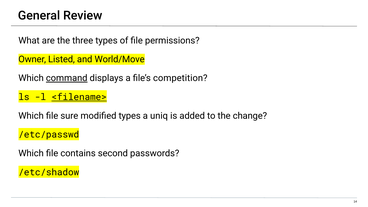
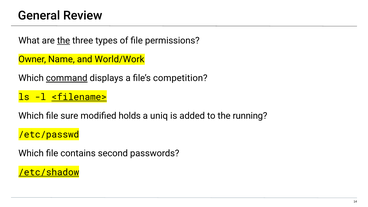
the underline: none -> present (64, 41)
Listed: Listed -> Name (61, 59)
World/Move: World/Move -> World/Work (120, 59)
modified types: types -> holds (130, 116)
change: change -> running (250, 116)
/etc/shadow underline: none -> present (49, 172)
